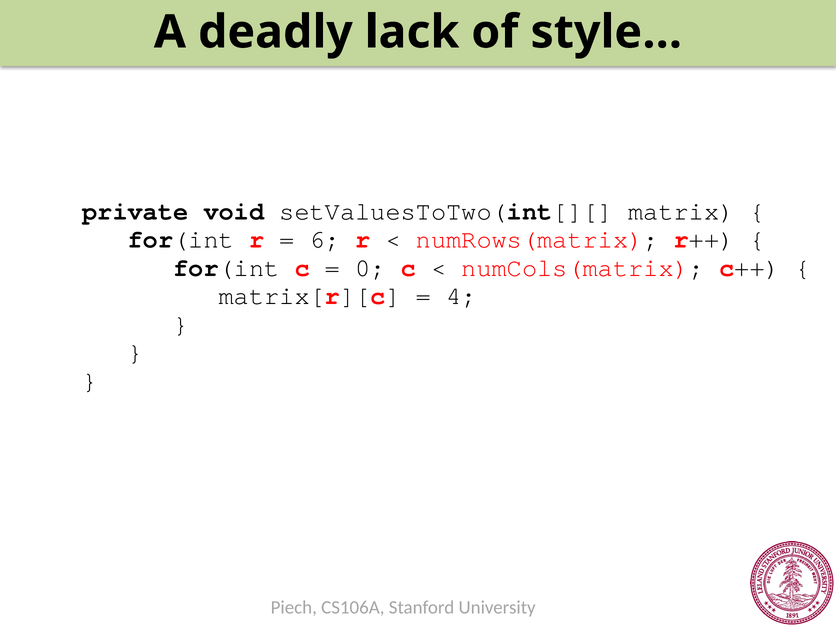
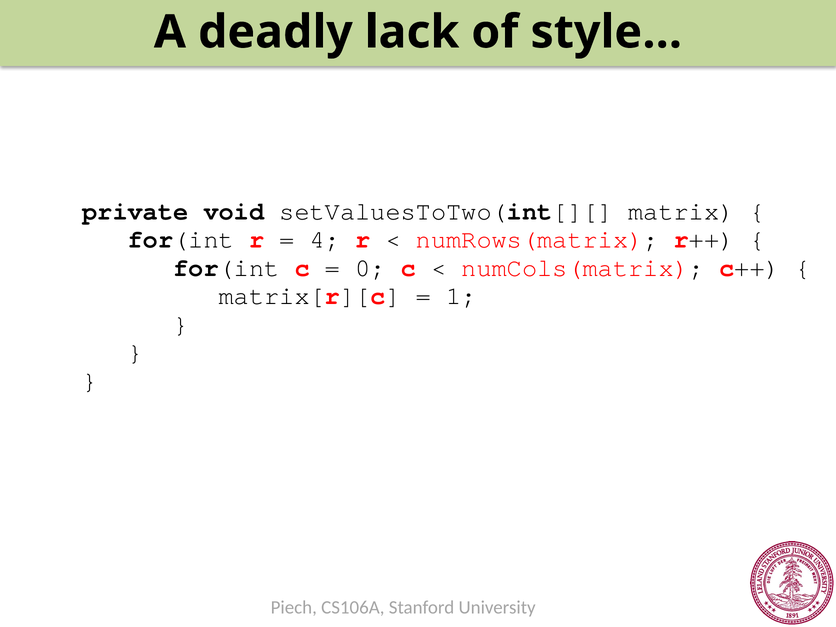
6: 6 -> 4 (325, 240)
4: 4 -> 1 (461, 296)
